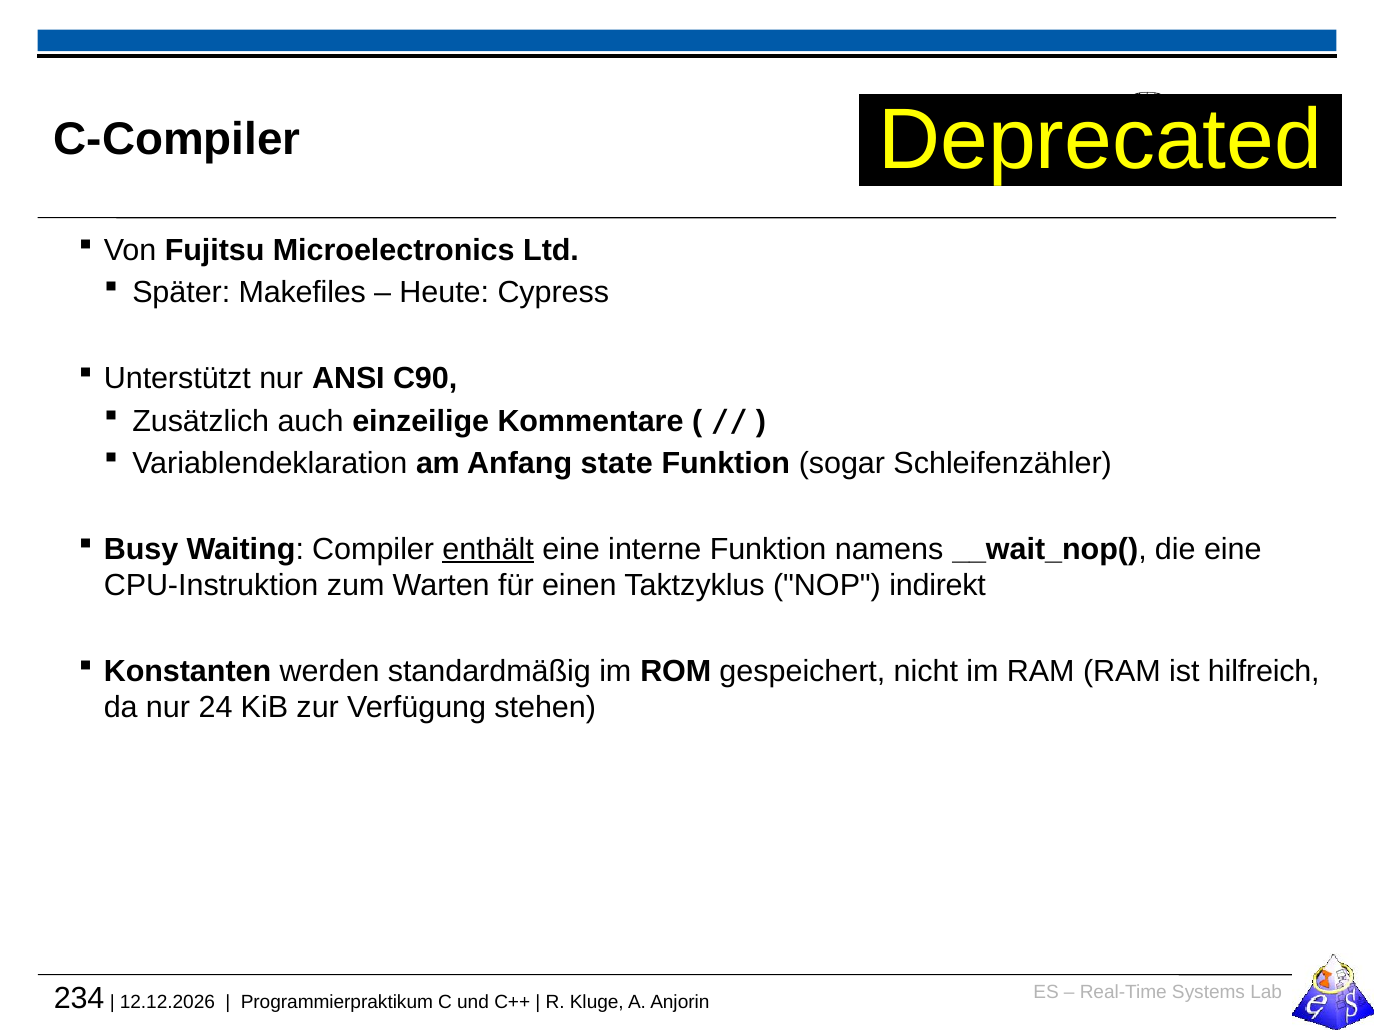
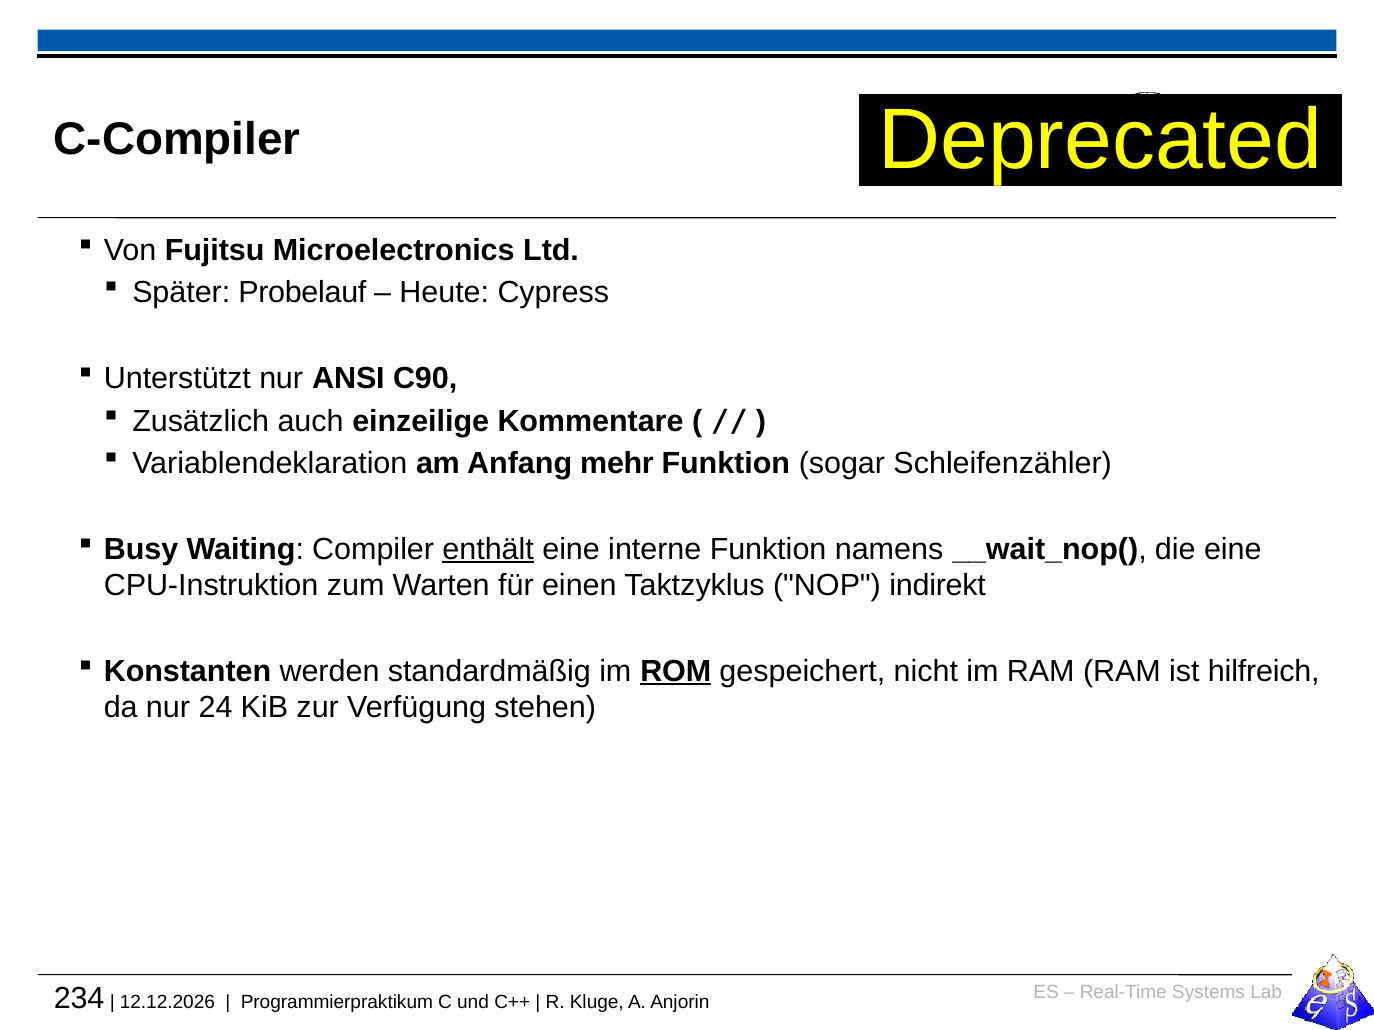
Makefiles: Makefiles -> Probelauf (302, 293)
state: state -> mehr (617, 464)
ROM underline: none -> present (676, 672)
